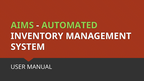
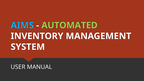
AIMS colour: light green -> light blue (22, 25)
